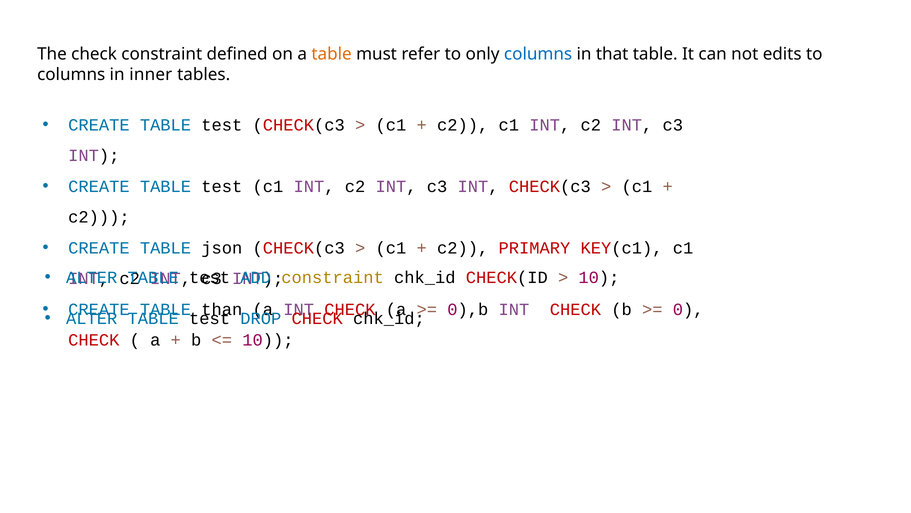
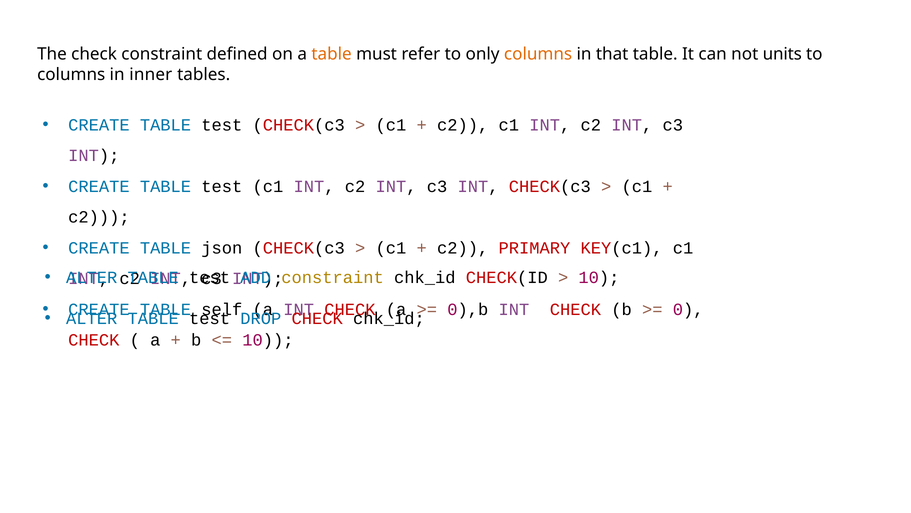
columns colour: blue -> orange (538, 54)
edits: edits -> units (782, 54)
than: than -> self (222, 309)
